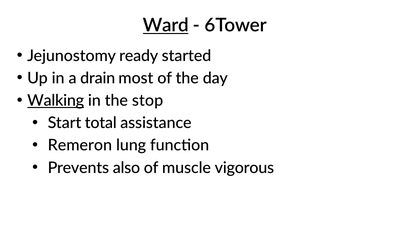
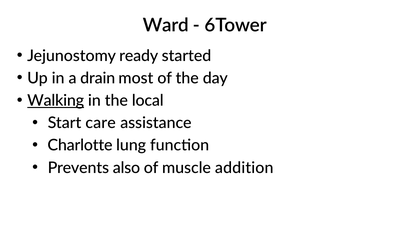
Ward underline: present -> none (166, 25)
stop: stop -> local (148, 101)
total: total -> care (101, 123)
Remeron: Remeron -> Charlotte (80, 146)
vigorous: vigorous -> addition (244, 168)
